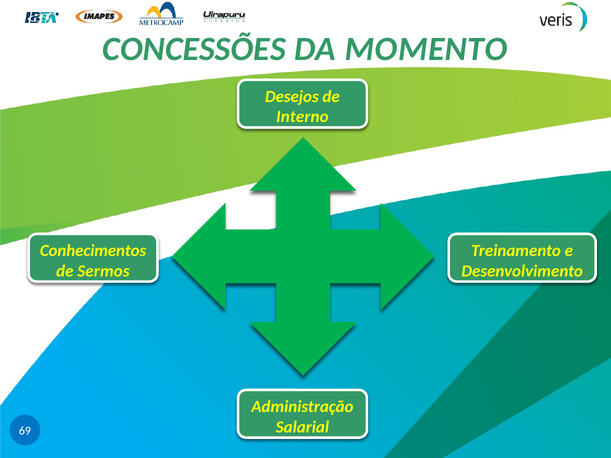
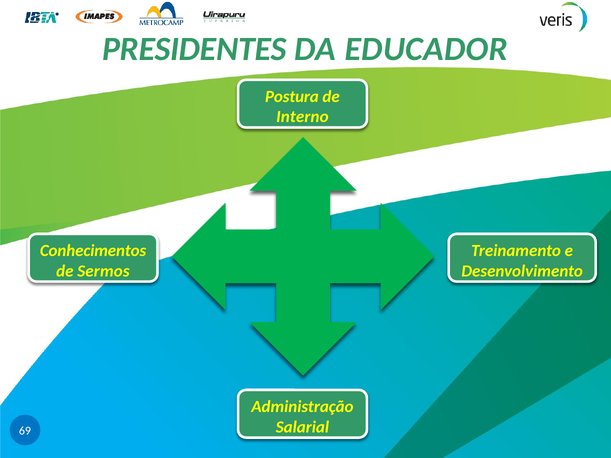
CONCESSÕES: CONCESSÕES -> PRESIDENTES (194, 49)
MOMENTO: MOMENTO -> EDUCADOR (426, 49)
Desejos: Desejos -> Postura (292, 97)
